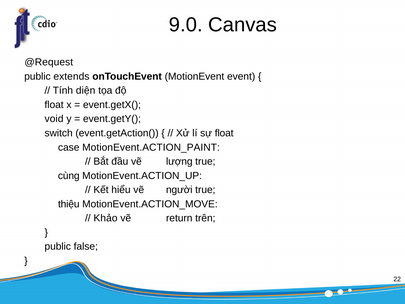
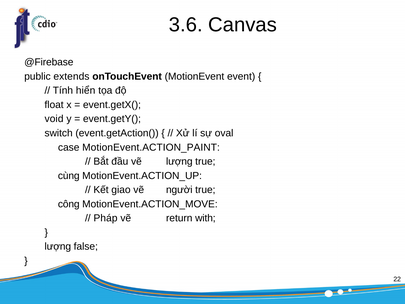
9.0: 9.0 -> 3.6 (186, 25)
@Request: @Request -> @Firebase (49, 62)
diện: diện -> hiển (86, 91)
sự float: float -> oval (224, 133)
hiểu: hiểu -> giao (121, 190)
thiệu: thiệu -> công (69, 204)
Khảo: Khảo -> Pháp (106, 218)
trên: trên -> with (205, 218)
public: public -> lượng (58, 246)
